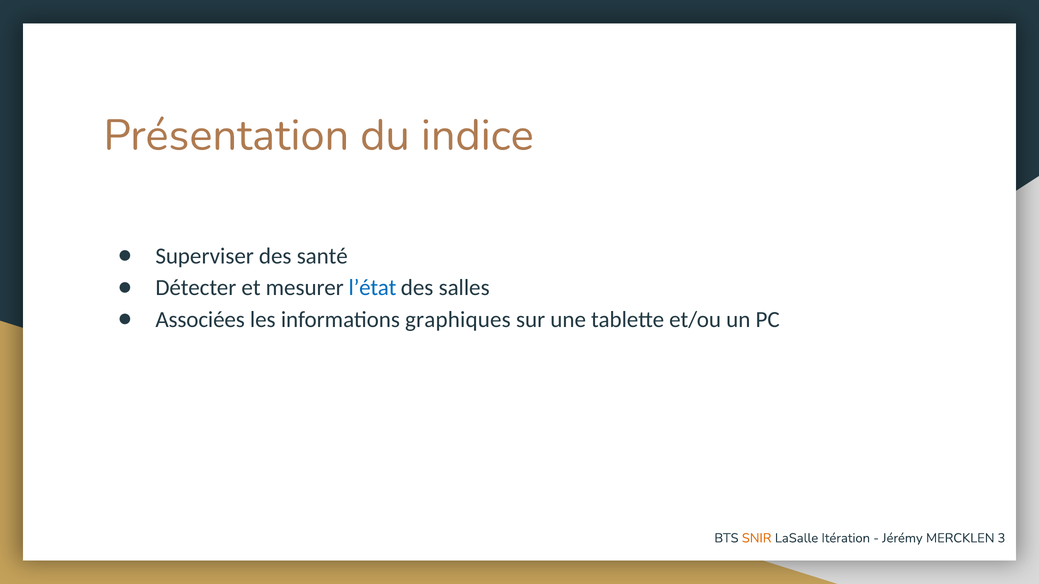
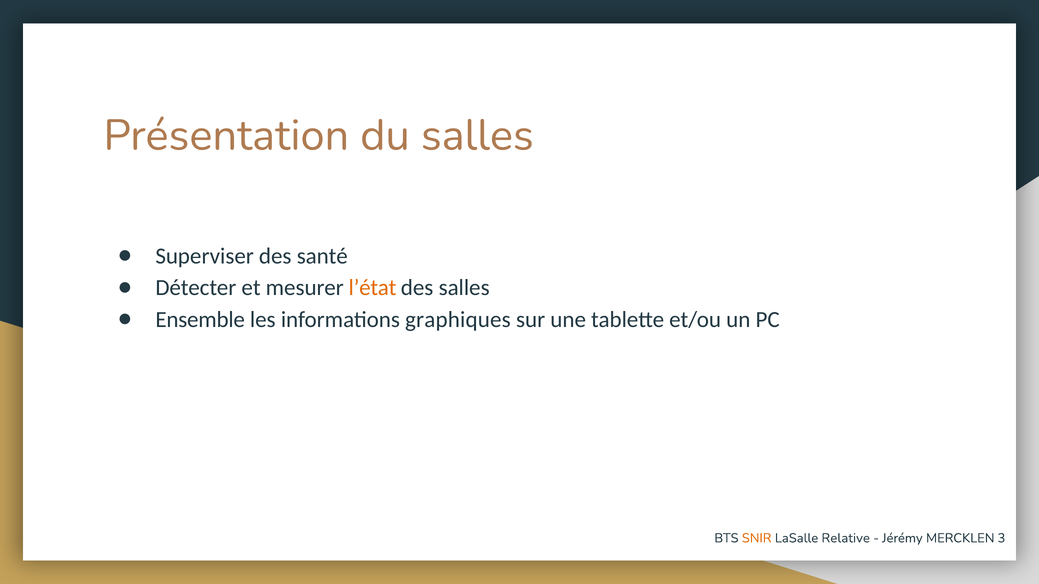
du indice: indice -> salles (477, 135)
l’état colour: blue -> orange (372, 288)
Associées: Associées -> Ensemble (200, 320)
Itération: Itération -> Relative (846, 538)
